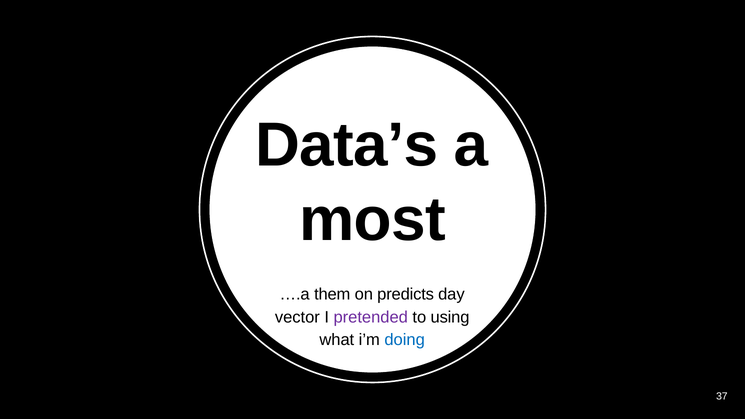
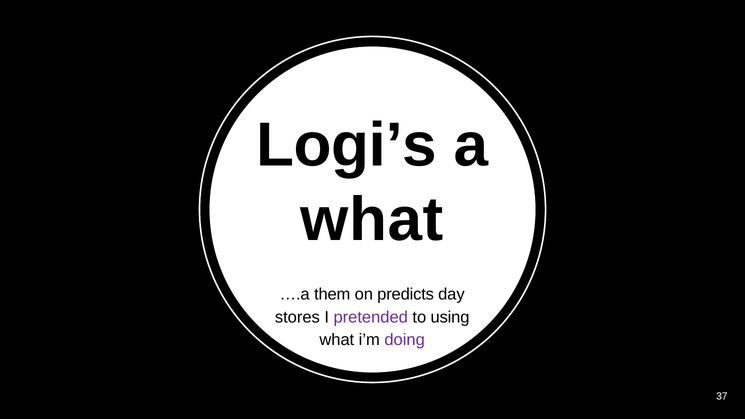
Data’s: Data’s -> Logi’s (347, 145)
most: most -> what (372, 220)
vector: vector -> stores (297, 317)
doing colour: blue -> purple (405, 340)
